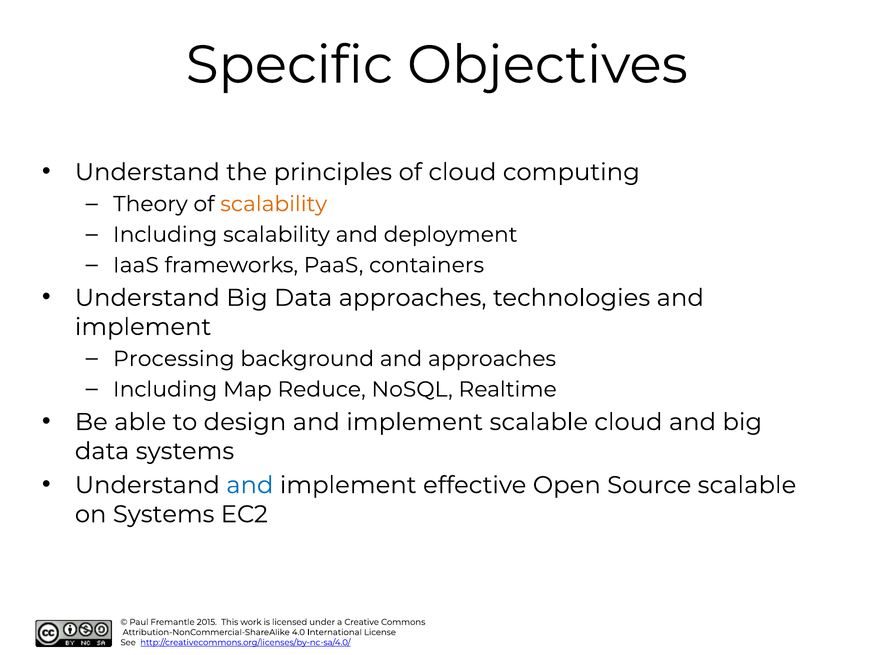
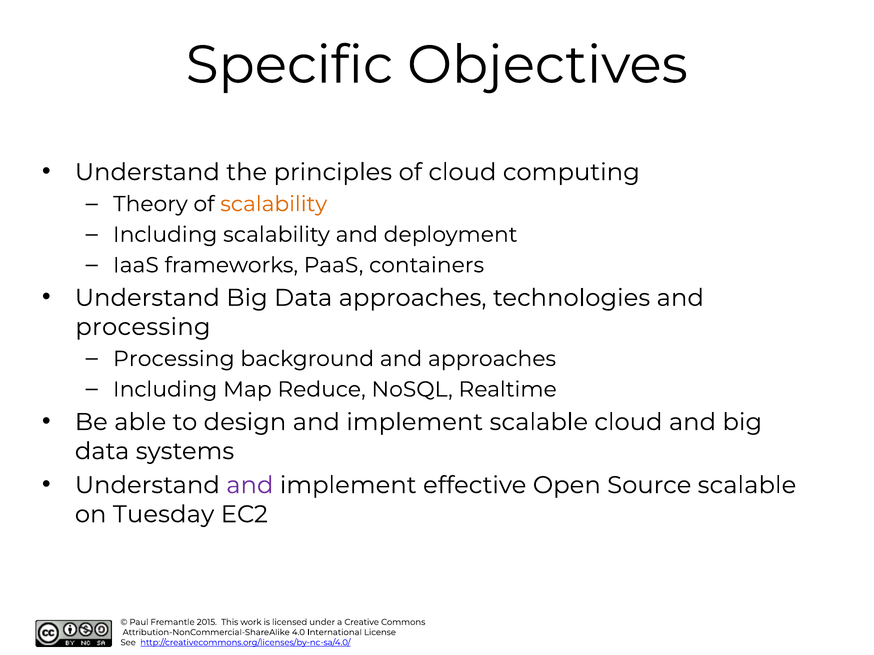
implement: implement -> processing (143, 327)
and colour: blue -> purple (250, 486)
on Systems: Systems -> Tuesday (164, 515)
